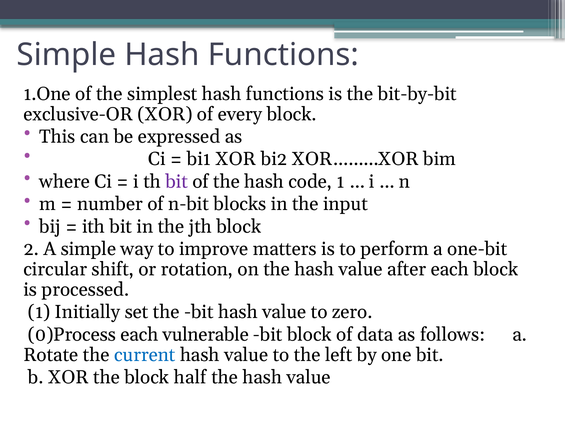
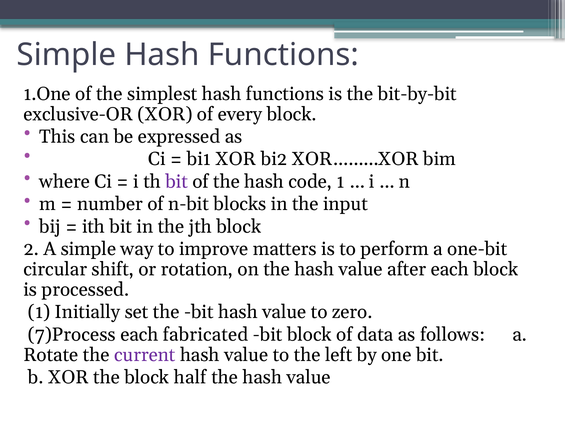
0)Process: 0)Process -> 7)Process (72, 334)
vulnerable: vulnerable -> fabricated (206, 334)
current colour: blue -> purple (145, 355)
